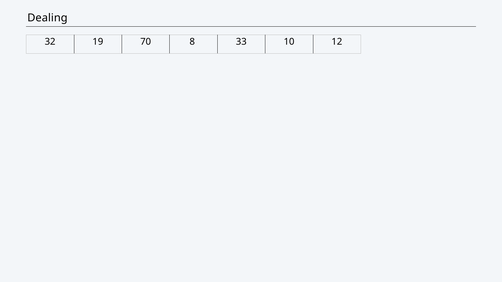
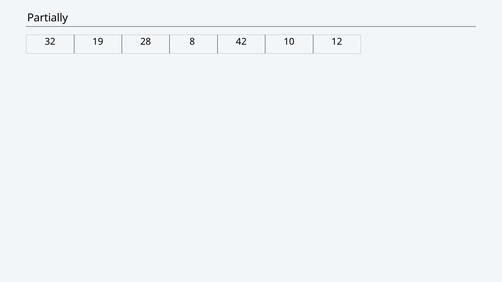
Dealing: Dealing -> Partially (48, 18)
70: 70 -> 28 (146, 42)
33: 33 -> 42 (241, 42)
